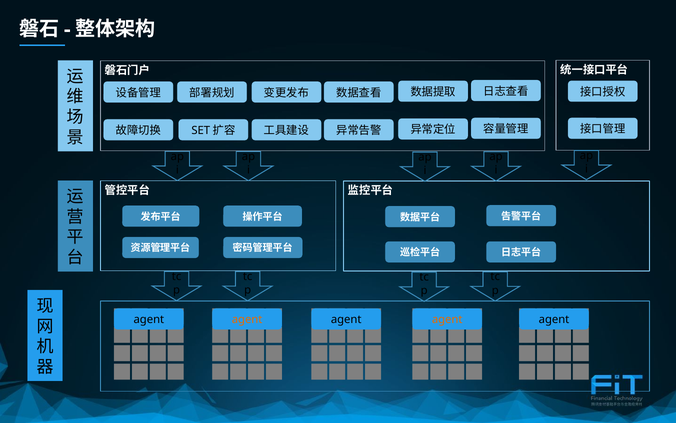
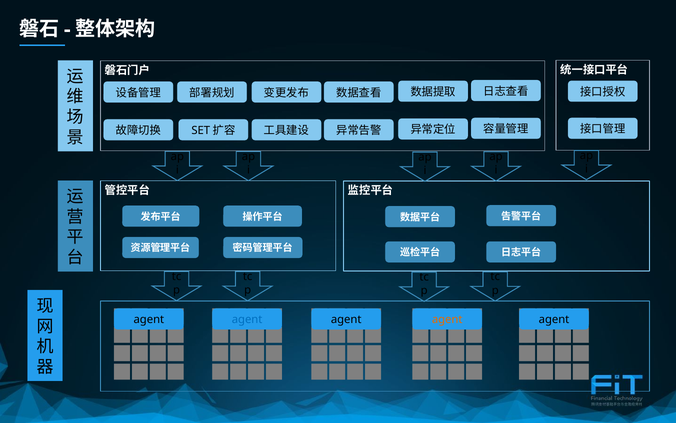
agent colour: orange -> blue (247, 319)
